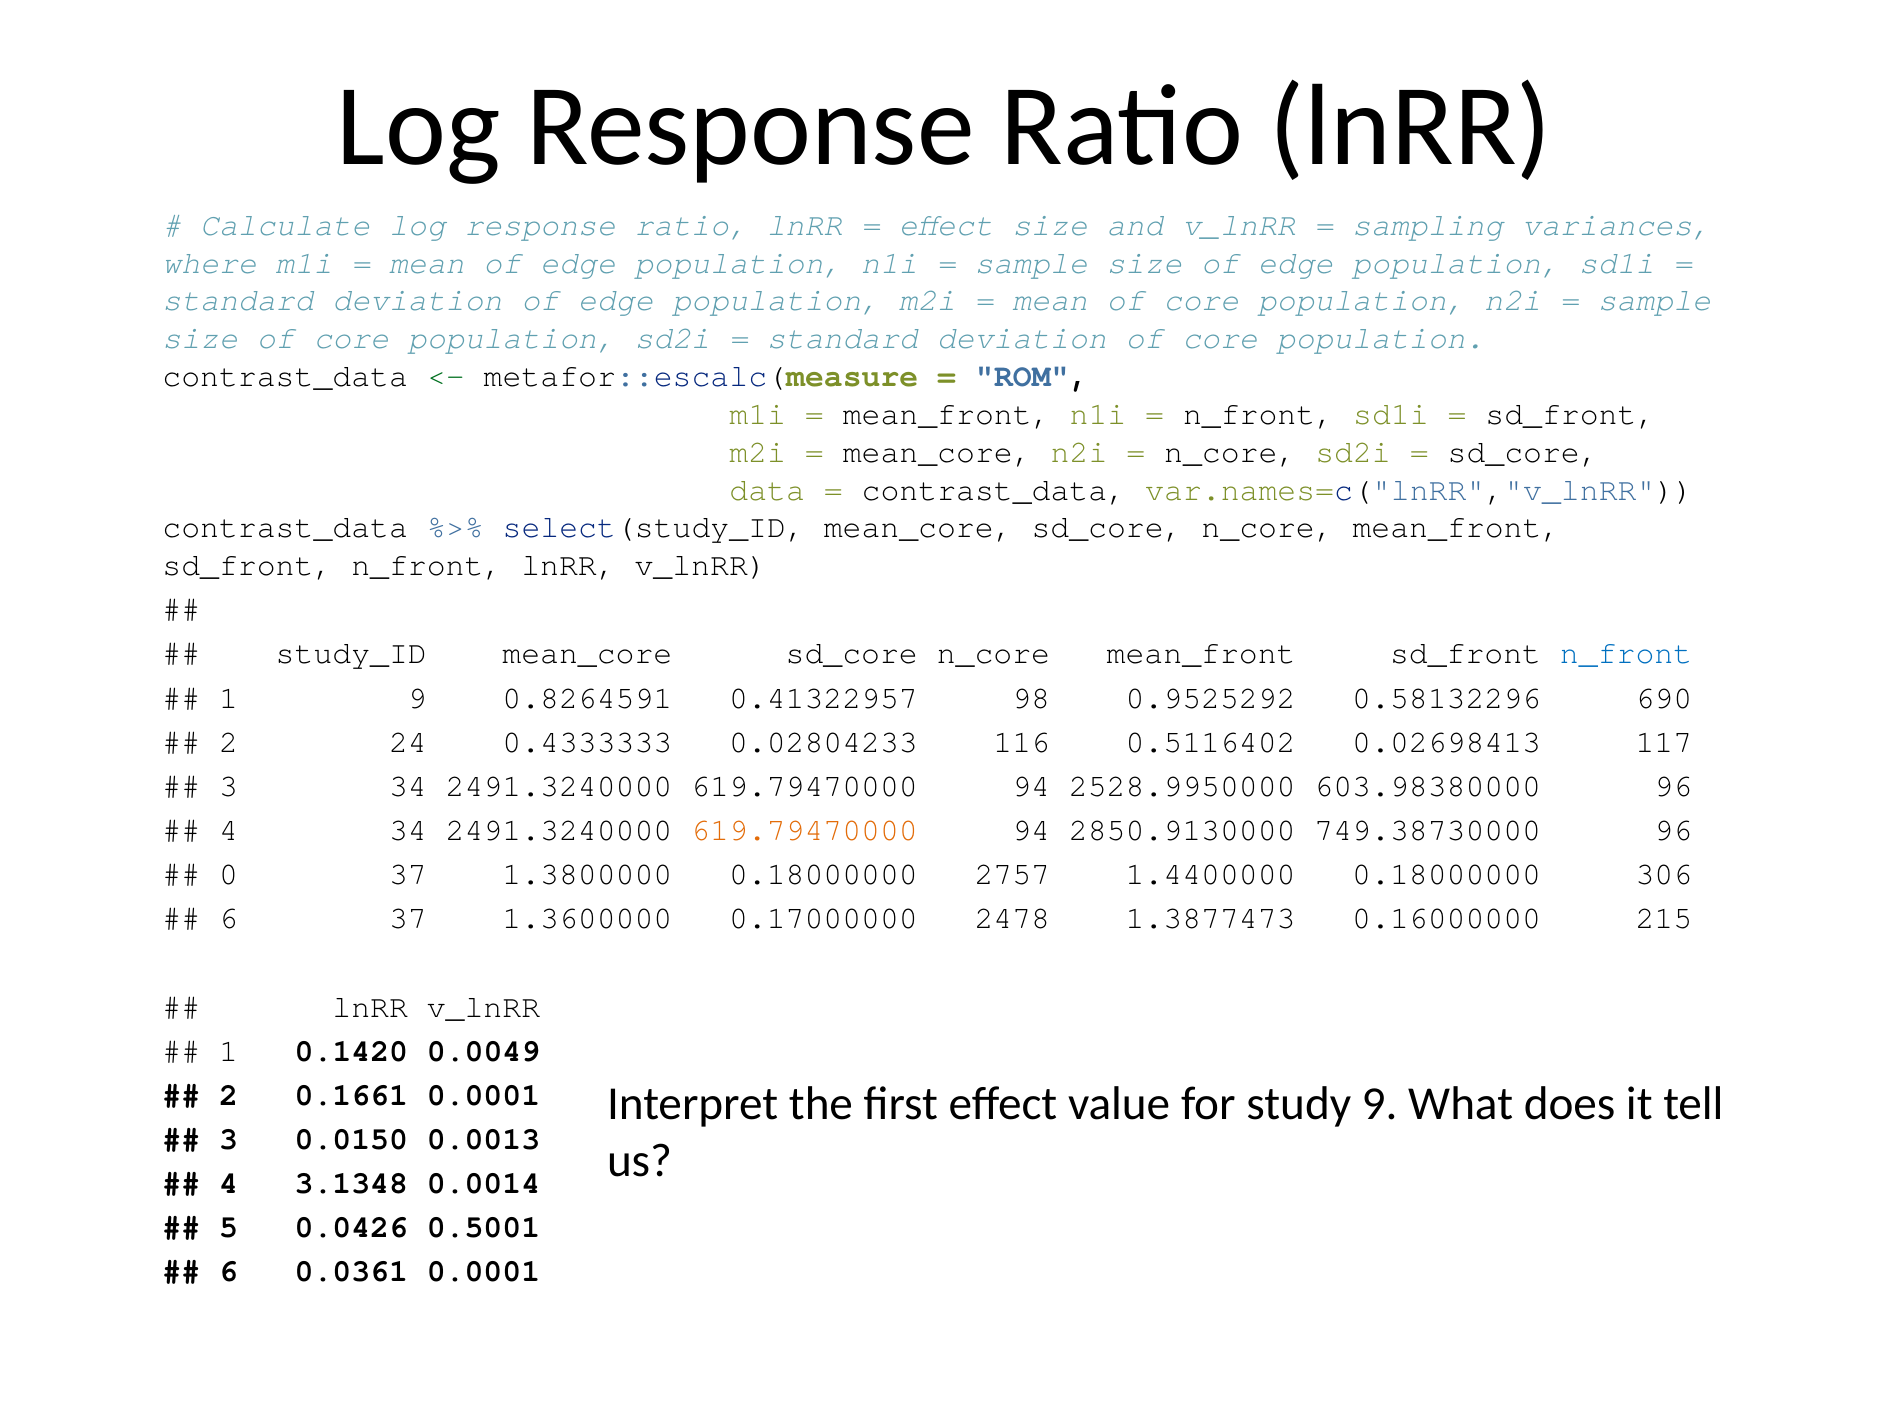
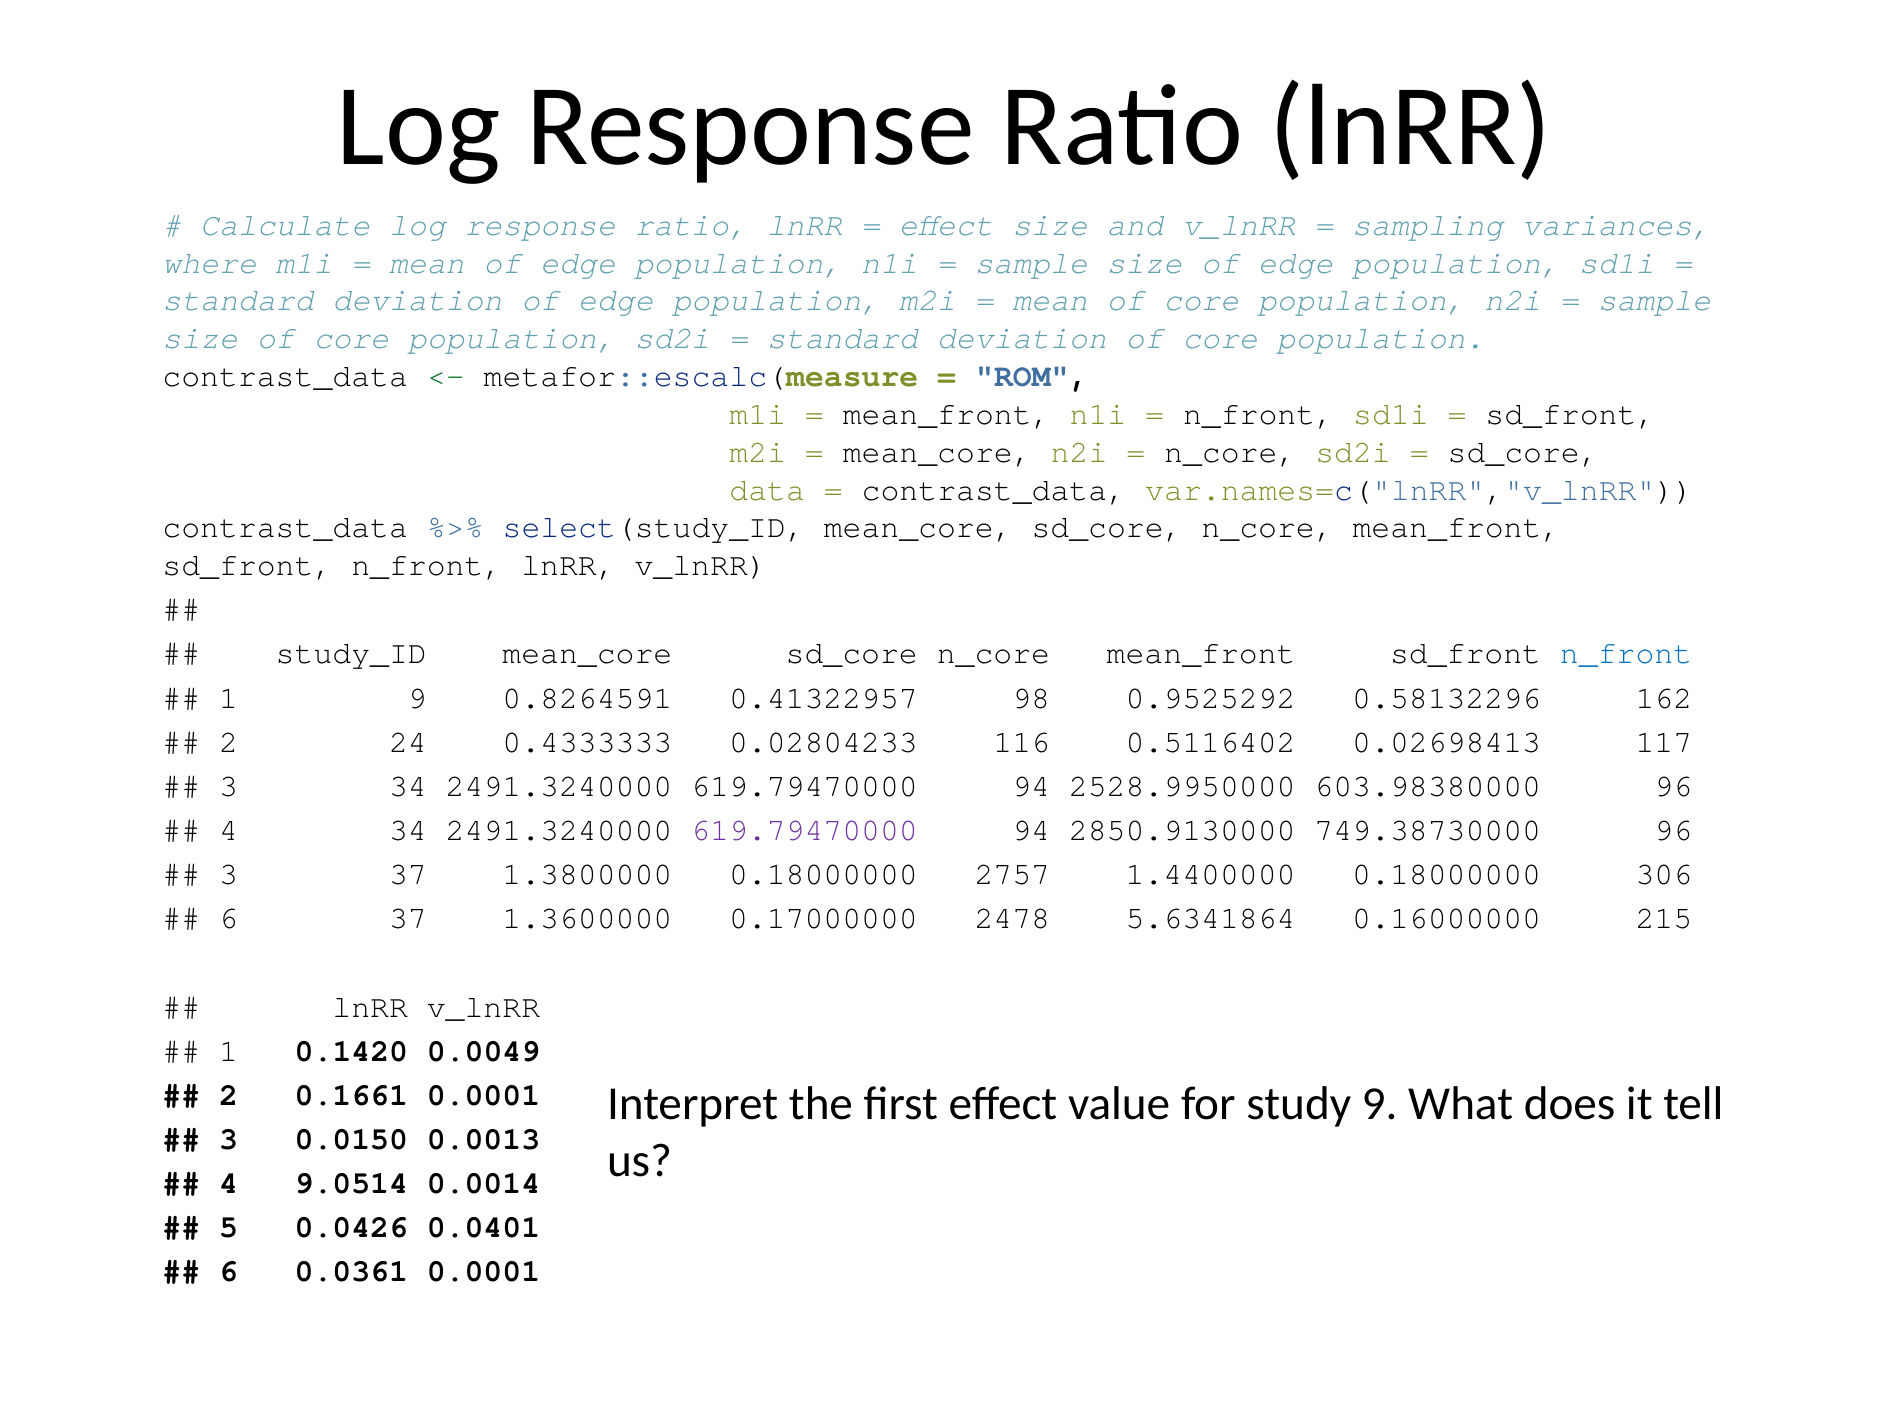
690: 690 -> 162 (1664, 697)
619.79470000 colour: orange -> purple (805, 830)
0: 0 -> 3 (229, 874)
1.3877473: 1.3877473 -> 5.6341864 (1211, 918)
3.1348: 3.1348 -> 9.0514 (351, 1183)
0.5001: 0.5001 -> 0.0401 (483, 1227)
